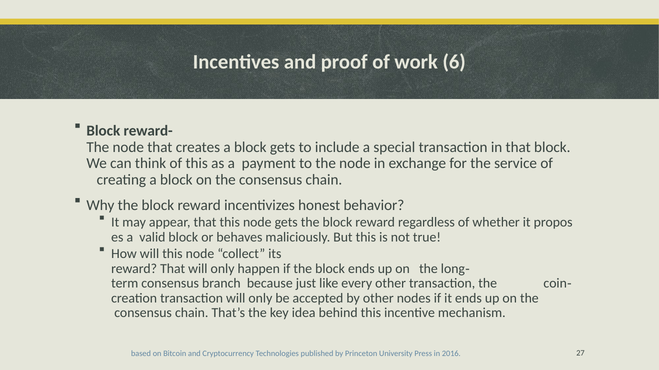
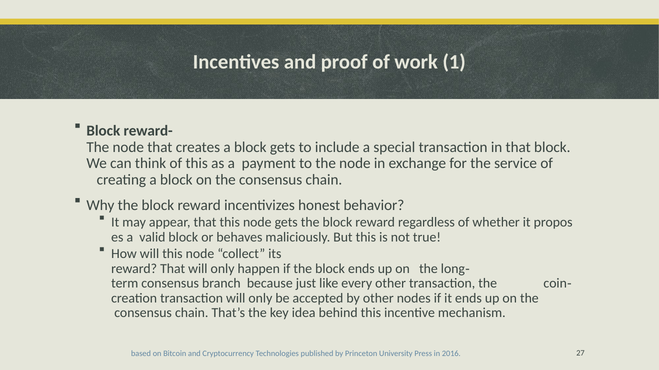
6: 6 -> 1 (454, 62)
